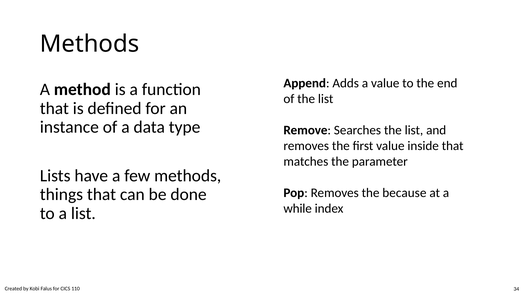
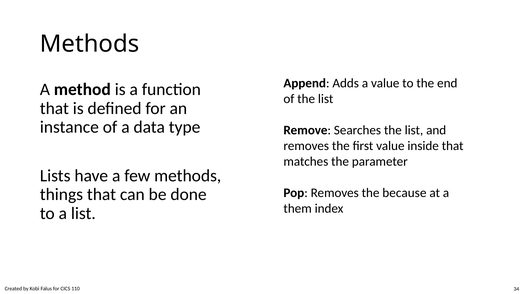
while: while -> them (298, 209)
